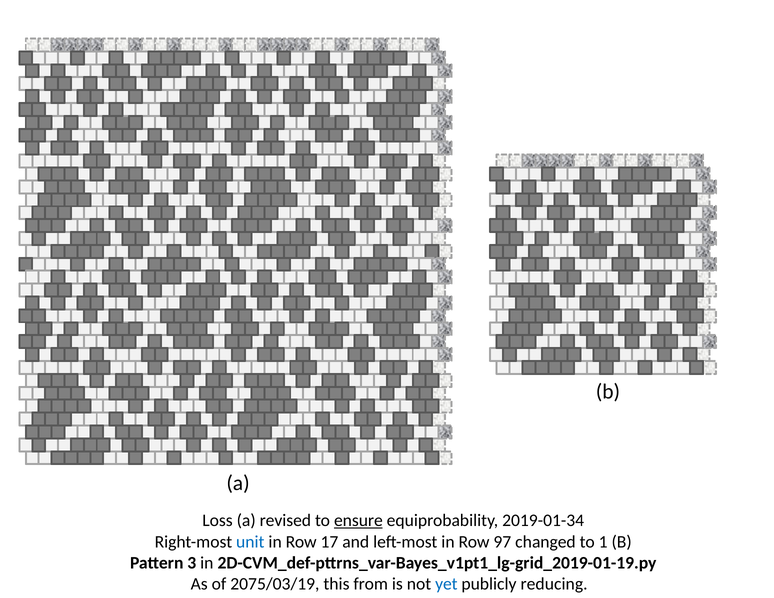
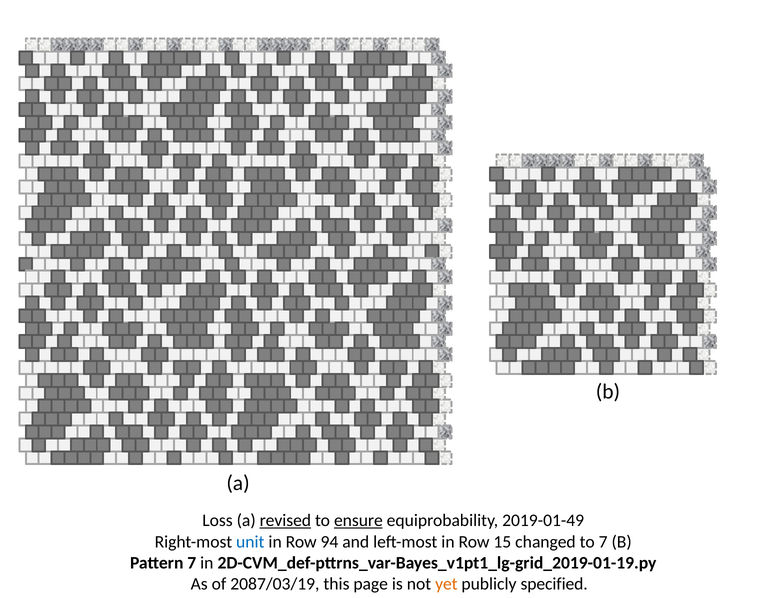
revised underline: none -> present (285, 521)
2019-01-34: 2019-01-34 -> 2019-01-49 (543, 521)
17: 17 -> 94 (329, 542)
97: 97 -> 15 (502, 542)
to 1: 1 -> 7 (603, 542)
Pattern 3: 3 -> 7 (192, 563)
2075/03/19: 2075/03/19 -> 2087/03/19 (275, 584)
from: from -> page (371, 584)
yet colour: blue -> orange (446, 584)
reducing: reducing -> specified (554, 584)
